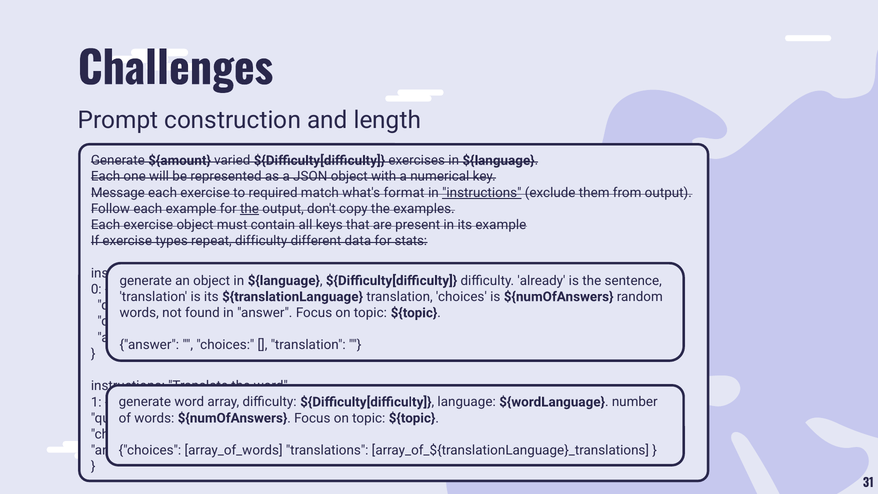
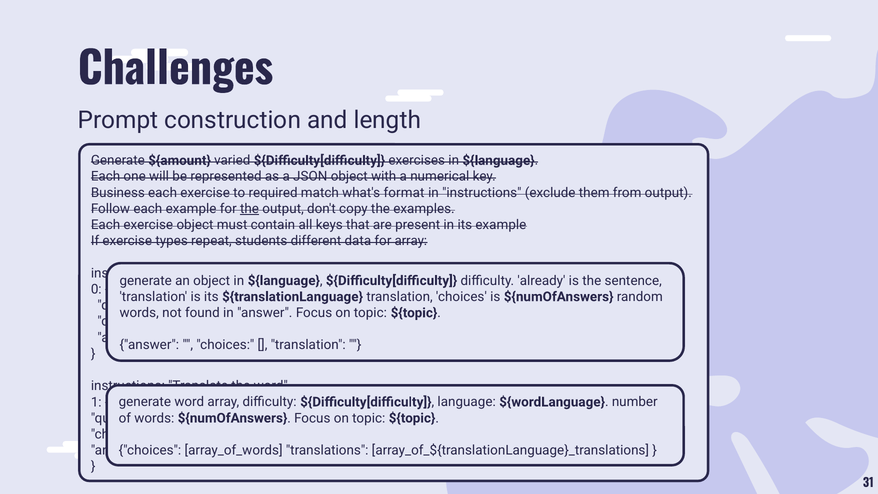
Message: Message -> Business (118, 193)
instructions underline: present -> none (482, 193)
repeat difficulty: difficulty -> students (261, 241)
for stats: stats -> array (411, 241)
